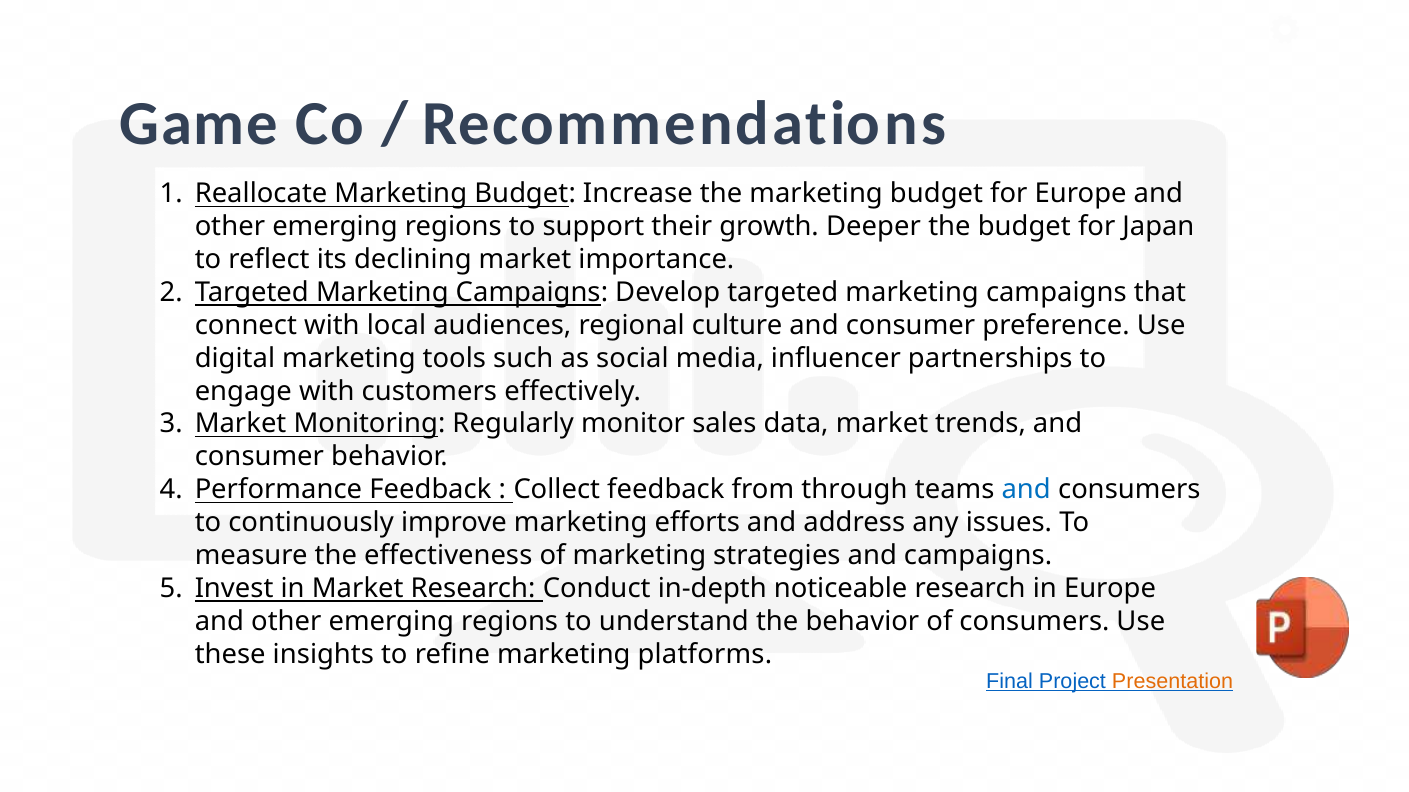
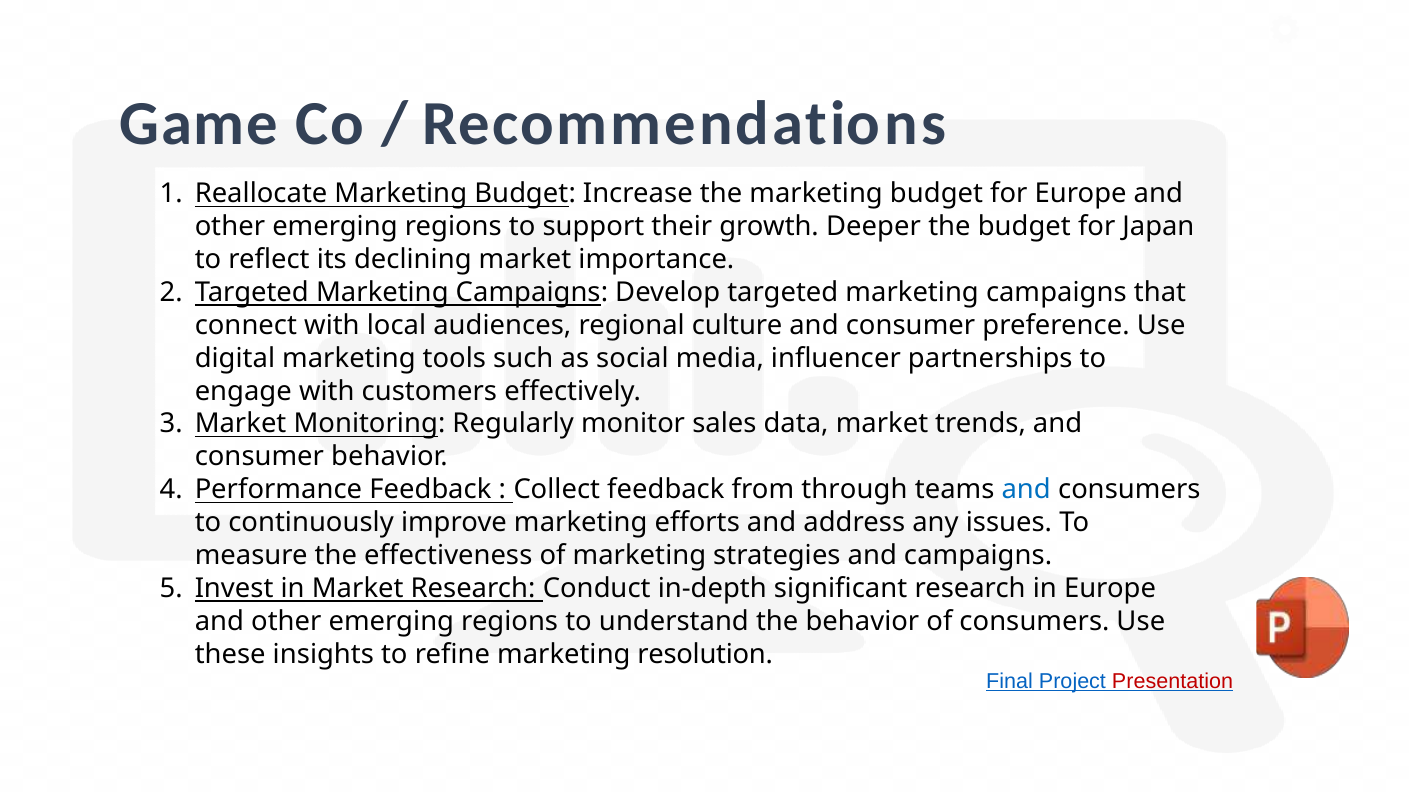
noticeable: noticeable -> significant (841, 589)
platforms: platforms -> resolution (705, 654)
Presentation colour: orange -> red (1173, 682)
